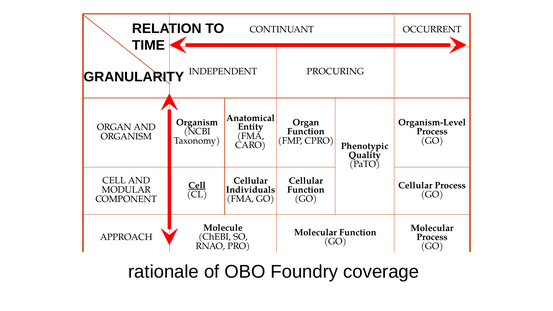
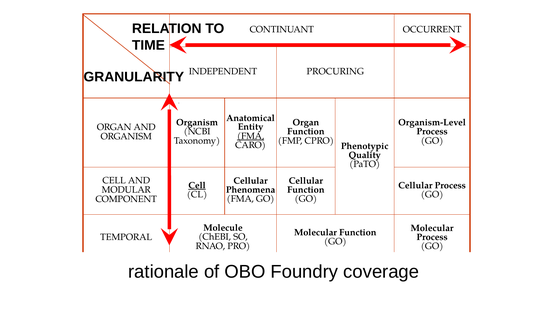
FMA underline: none -> present (251, 136)
Individuals: Individuals -> Phenomena (251, 190)
APPROACH: APPROACH -> TEMPORAL (126, 237)
